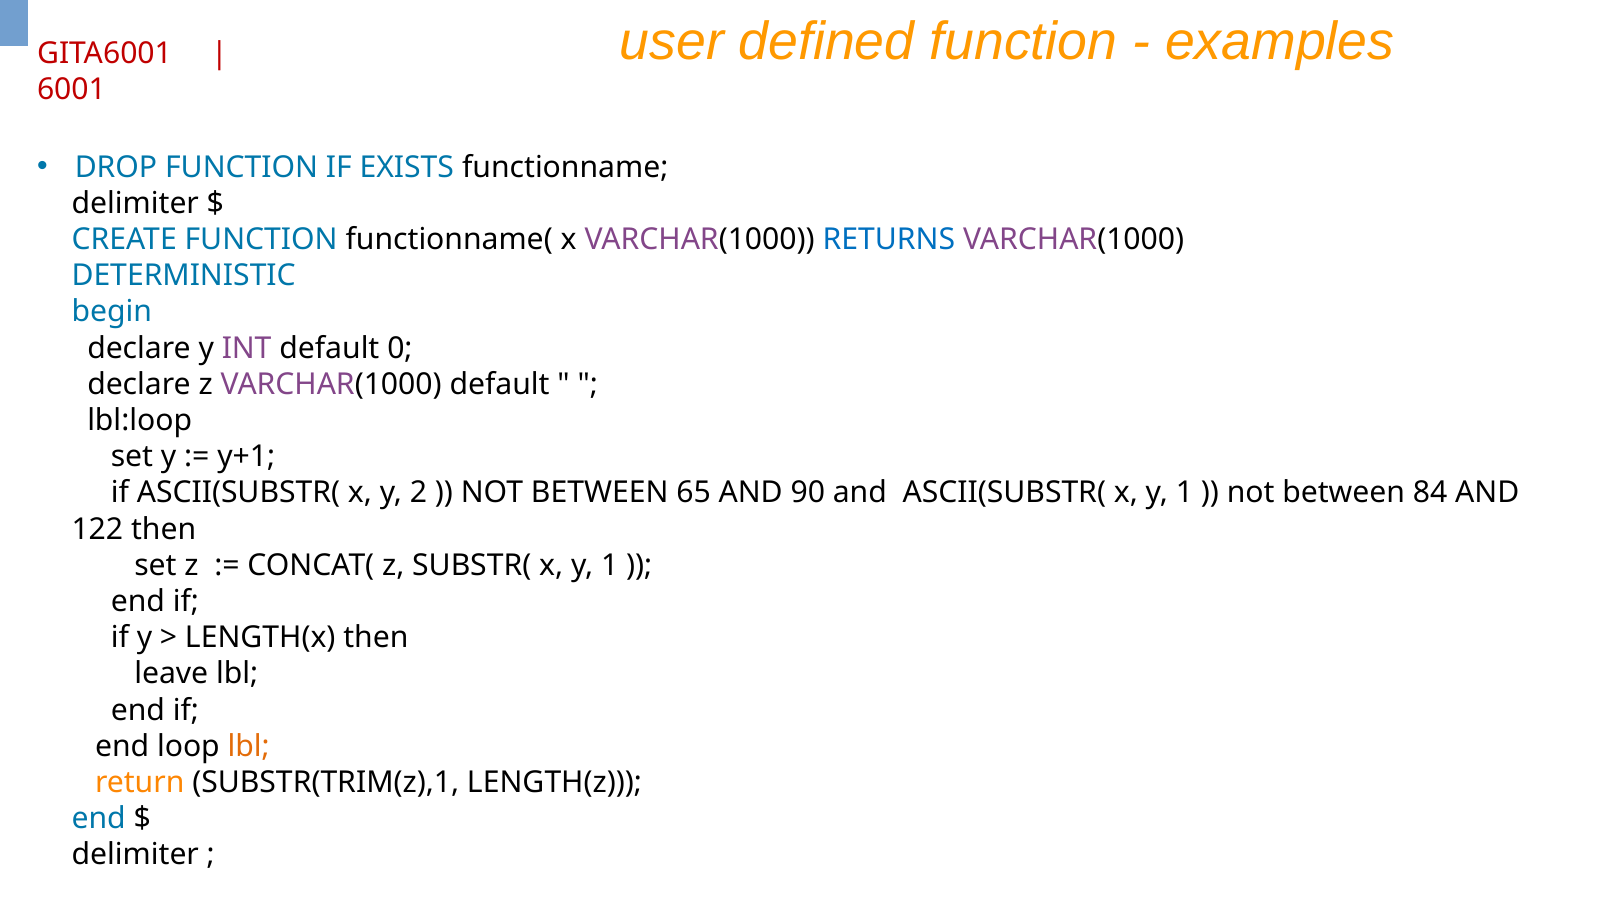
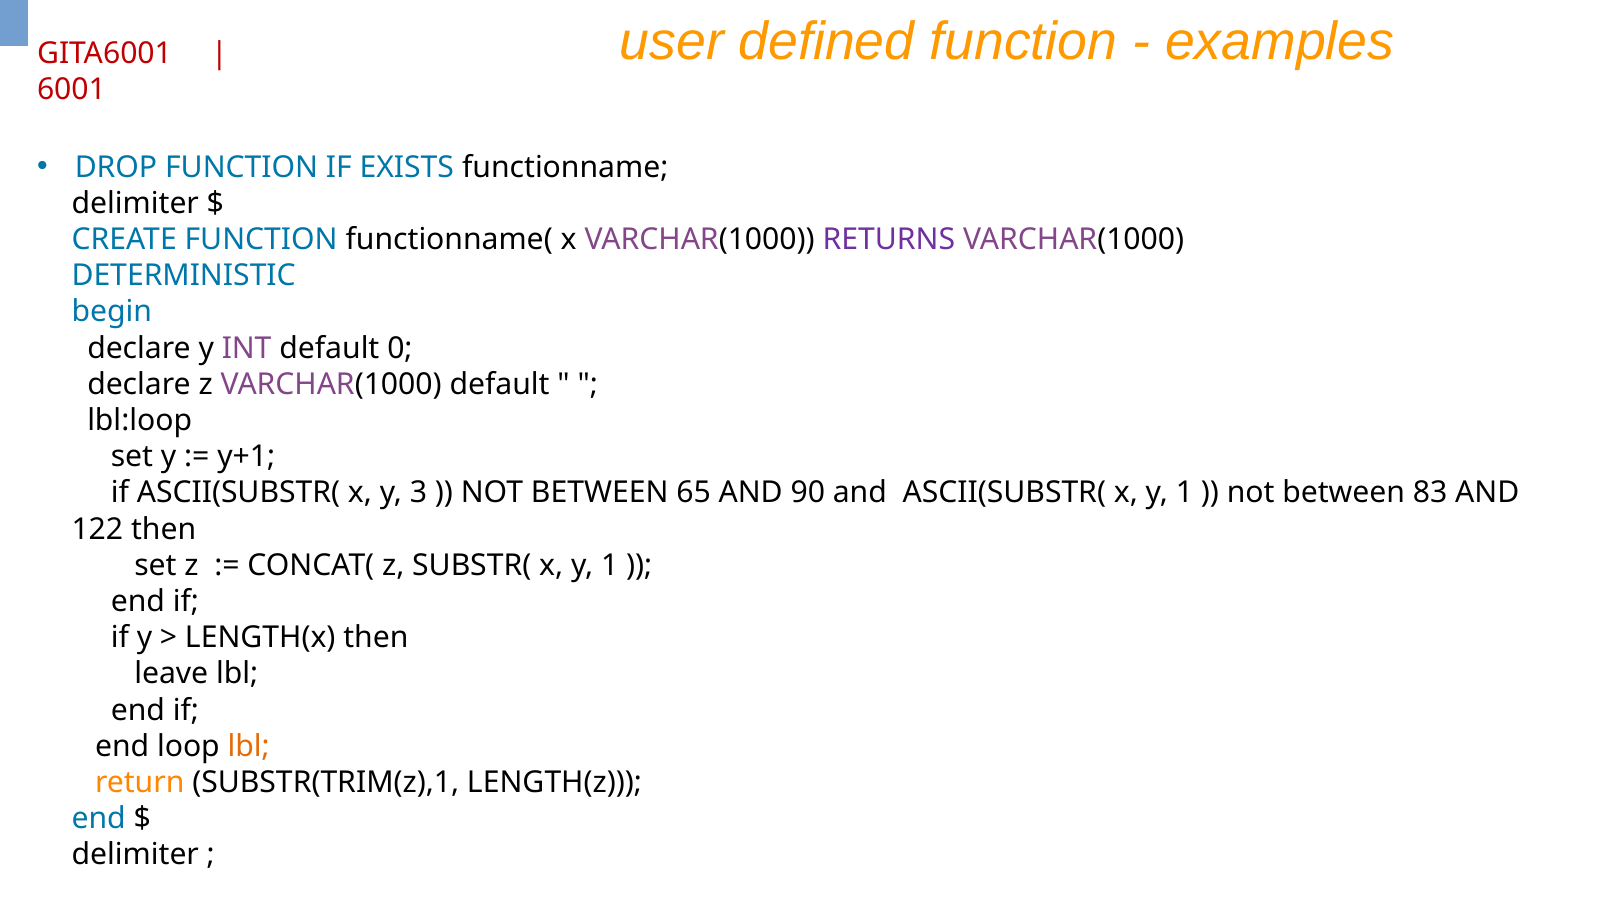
RETURNS colour: blue -> purple (889, 239)
2: 2 -> 3 (418, 493)
84: 84 -> 83 (1430, 493)
